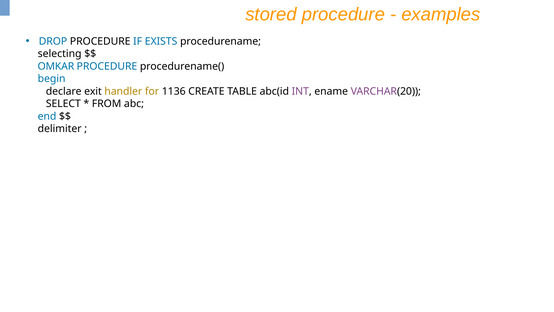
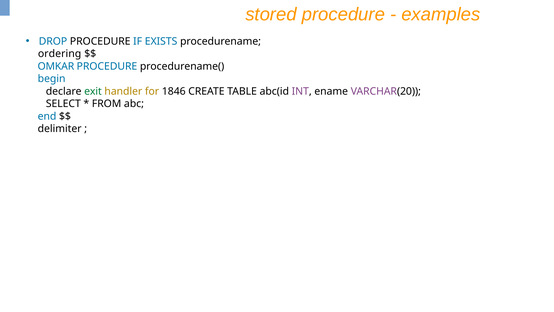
selecting: selecting -> ordering (60, 54)
exit colour: black -> green (93, 91)
1136: 1136 -> 1846 (174, 91)
